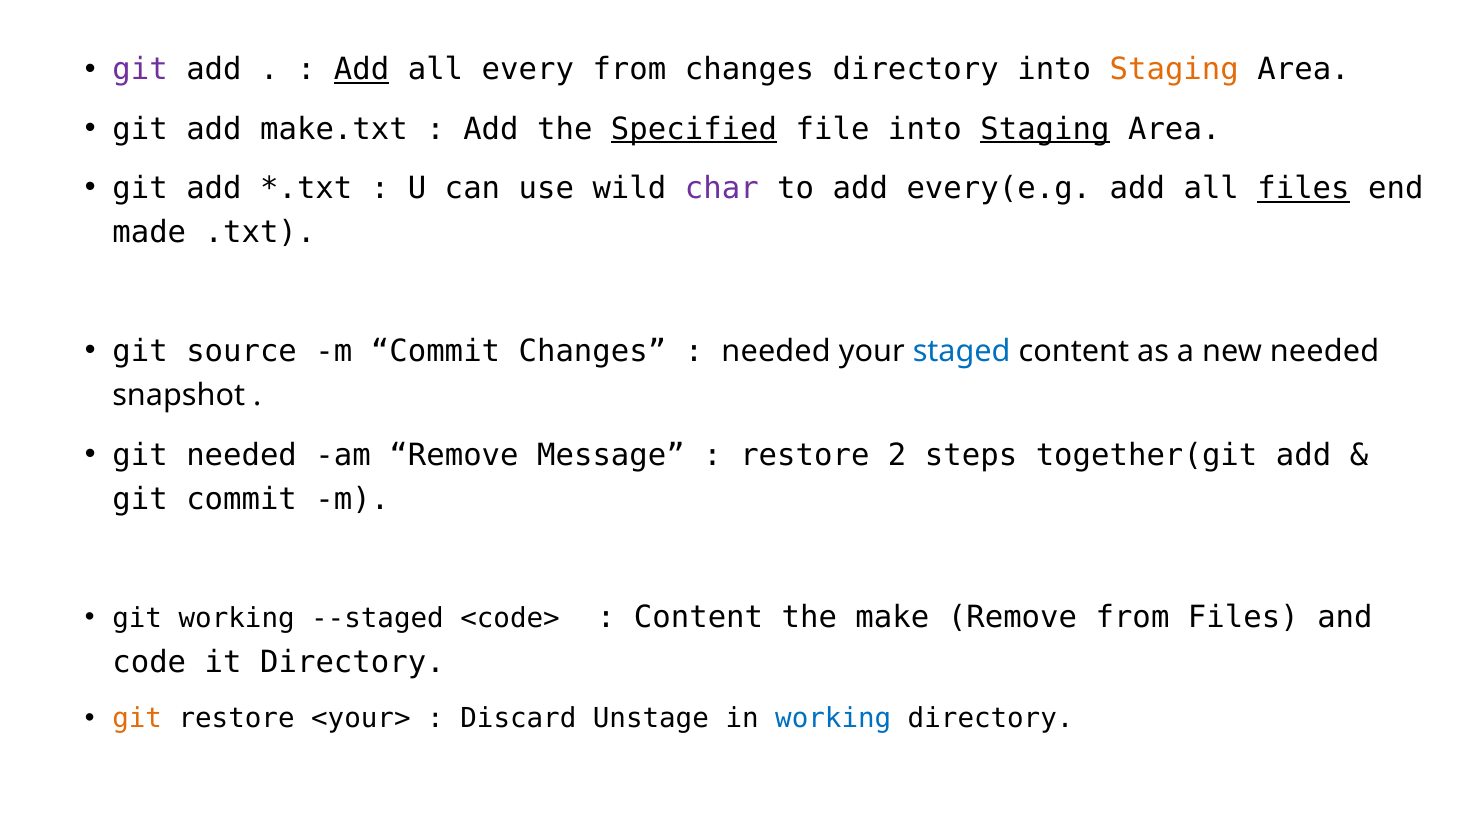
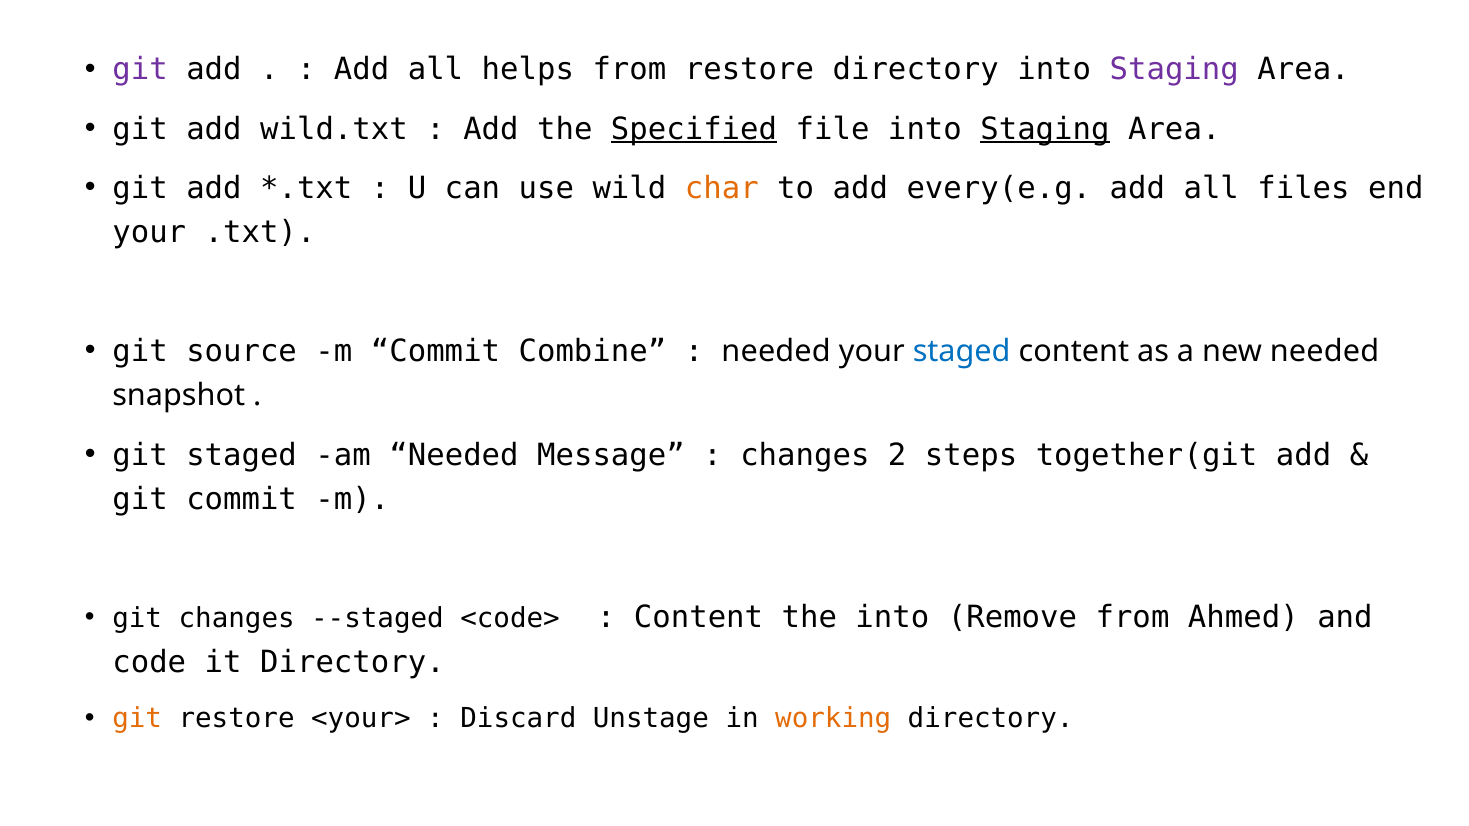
Add underline: present -> none (362, 70)
every: every -> helps (528, 70)
from changes: changes -> restore (749, 70)
Staging colour: orange -> purple (1174, 70)
make.txt: make.txt -> wild.txt (334, 129)
char colour: purple -> orange (722, 189)
files underline: present -> none (1303, 189)
made: made -> your (149, 233)
Commit Changes: Changes -> Combine (592, 352)
git needed: needed -> staged (242, 455)
am Remove: Remove -> Needed (454, 455)
restore: restore -> changes (805, 455)
git working: working -> changes (237, 619)
the make: make -> into (892, 618)
from Files: Files -> Ahmed (1243, 618)
working colour: blue -> orange (833, 719)
